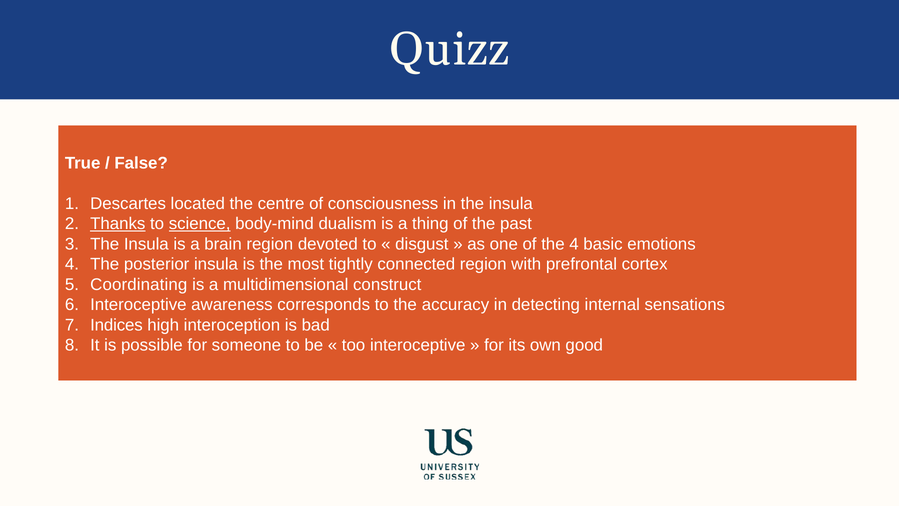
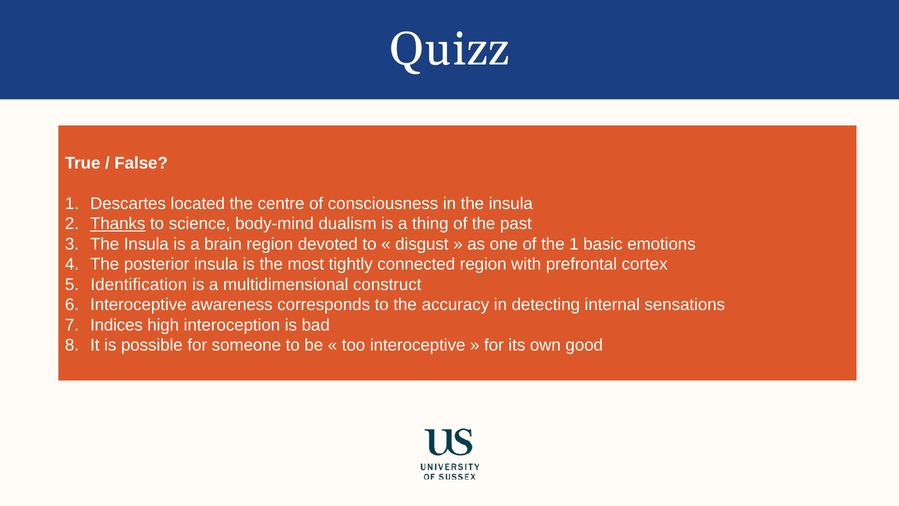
science underline: present -> none (200, 224)
the 4: 4 -> 1 (574, 244)
Coordinating: Coordinating -> Identification (139, 284)
